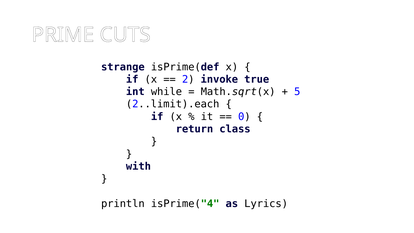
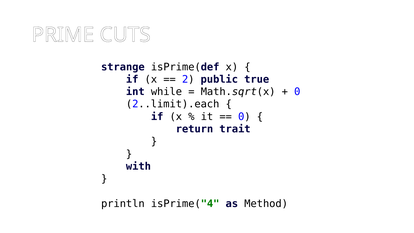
invoke: invoke -> public (219, 79)
5: 5 -> 0 (297, 92)
class: class -> trait (235, 129)
Lyrics: Lyrics -> Method (266, 204)
